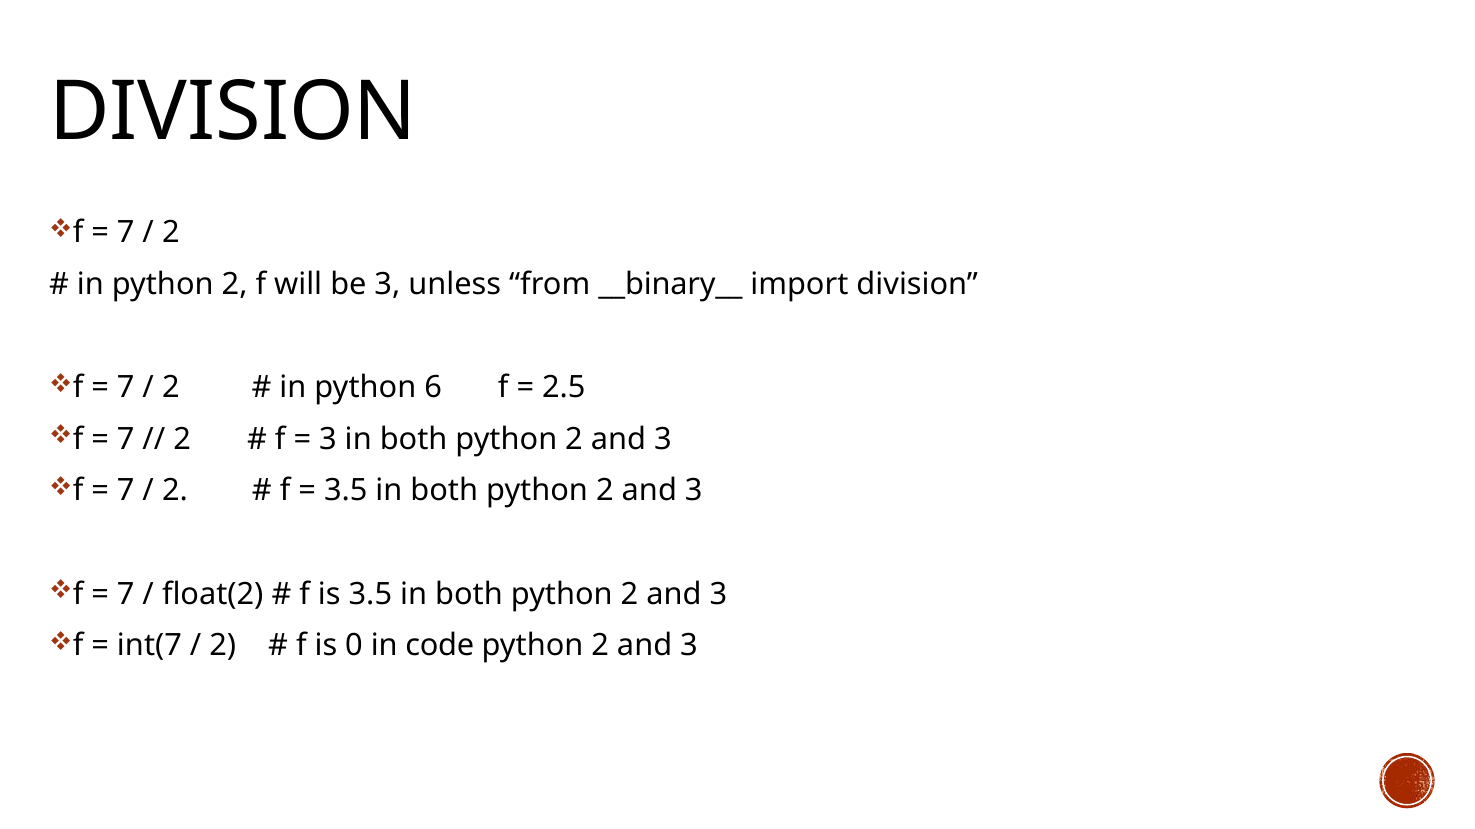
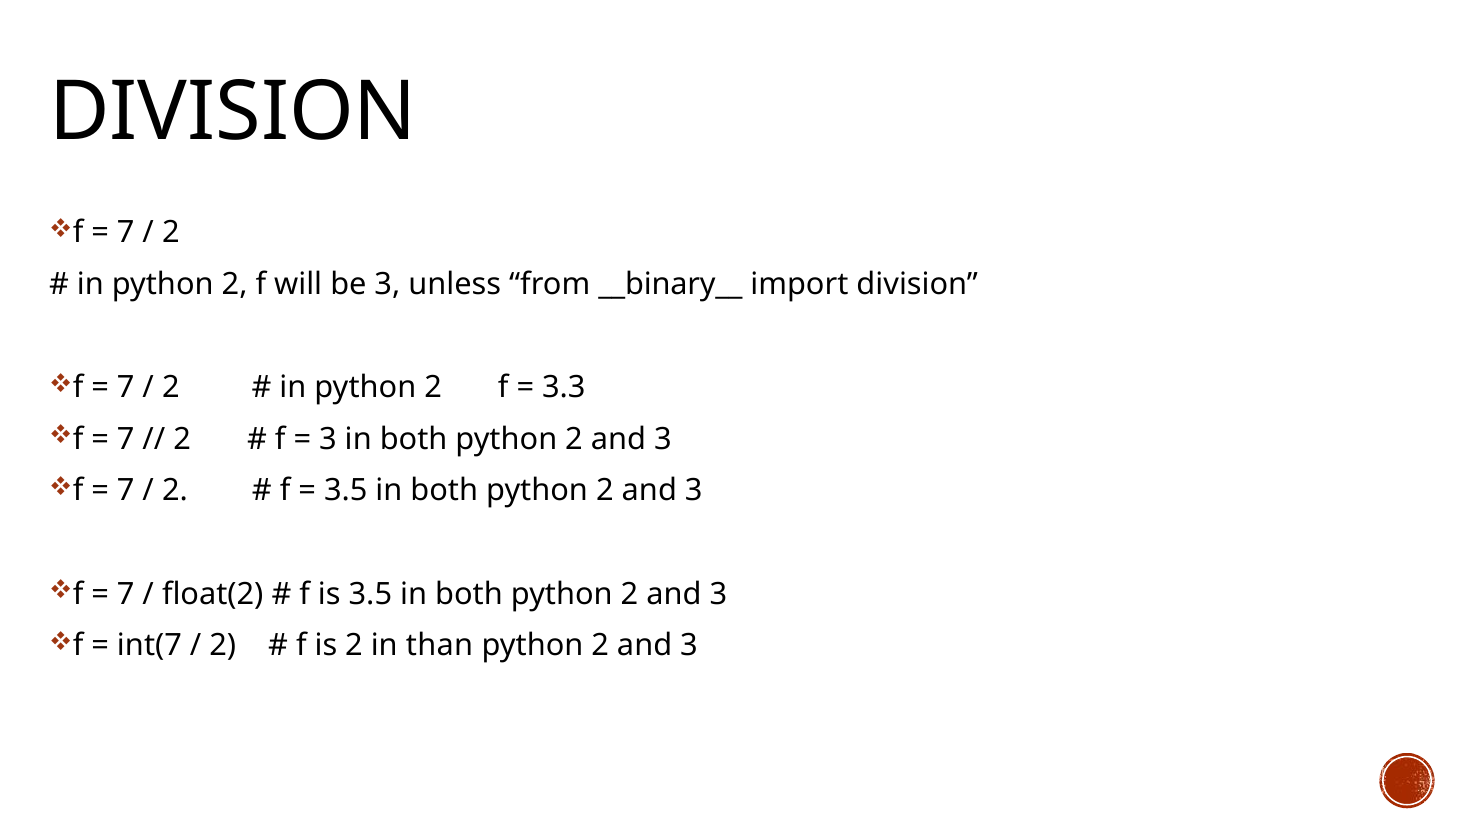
6: 6 -> 2 (433, 388)
2.5: 2.5 -> 3.3 (564, 388)
is 0: 0 -> 2 (354, 646)
code: code -> than (439, 646)
